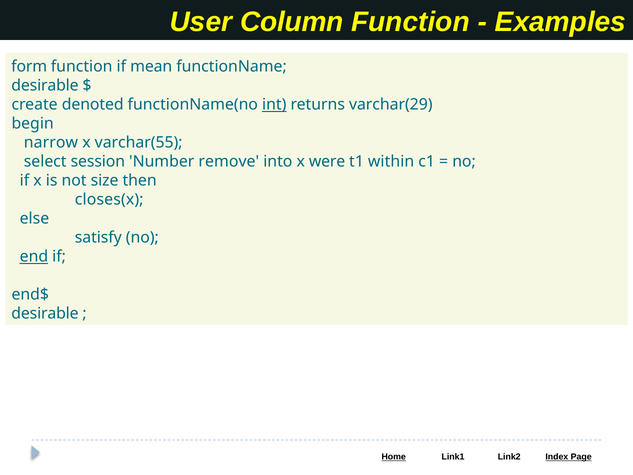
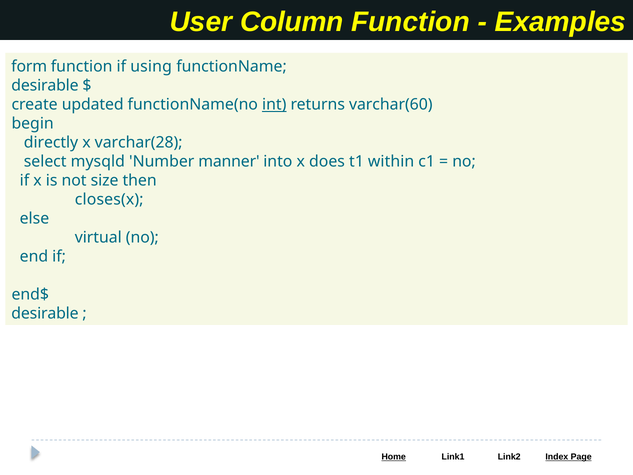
mean: mean -> using (151, 66)
denoted: denoted -> updated (93, 104)
varchar(29: varchar(29 -> varchar(60 (391, 104)
narrow: narrow -> directly (51, 142)
varchar(55: varchar(55 -> varchar(28 (139, 142)
session: session -> mysqld (98, 161)
remove: remove -> manner (229, 161)
were: were -> does (327, 161)
satisfy: satisfy -> virtual (98, 237)
end underline: present -> none (34, 256)
